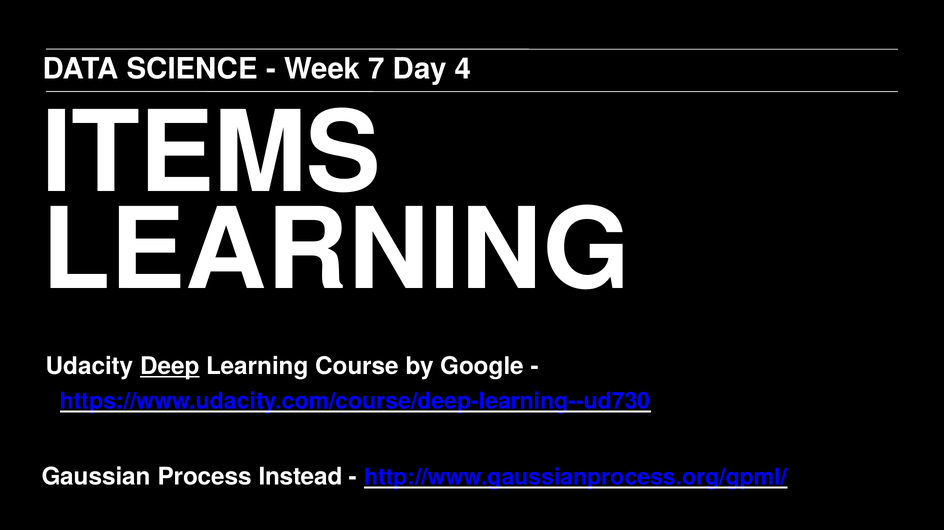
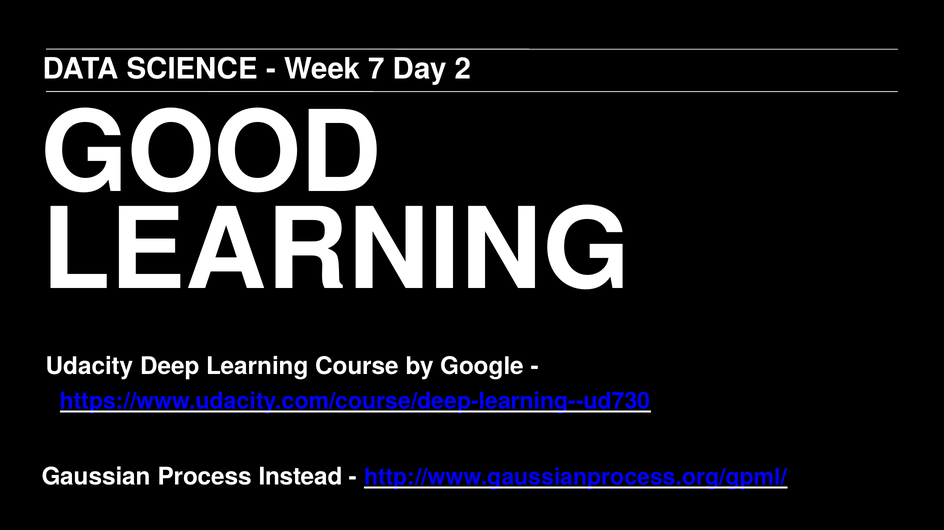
4: 4 -> 2 (463, 69)
ITEMS: ITEMS -> GOOD (211, 154)
Deep underline: present -> none (170, 366)
